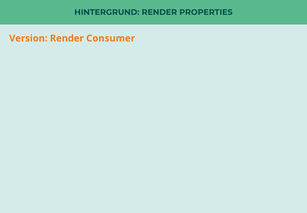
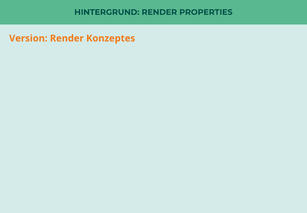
Consumer: Consumer -> Konzeptes (111, 38)
